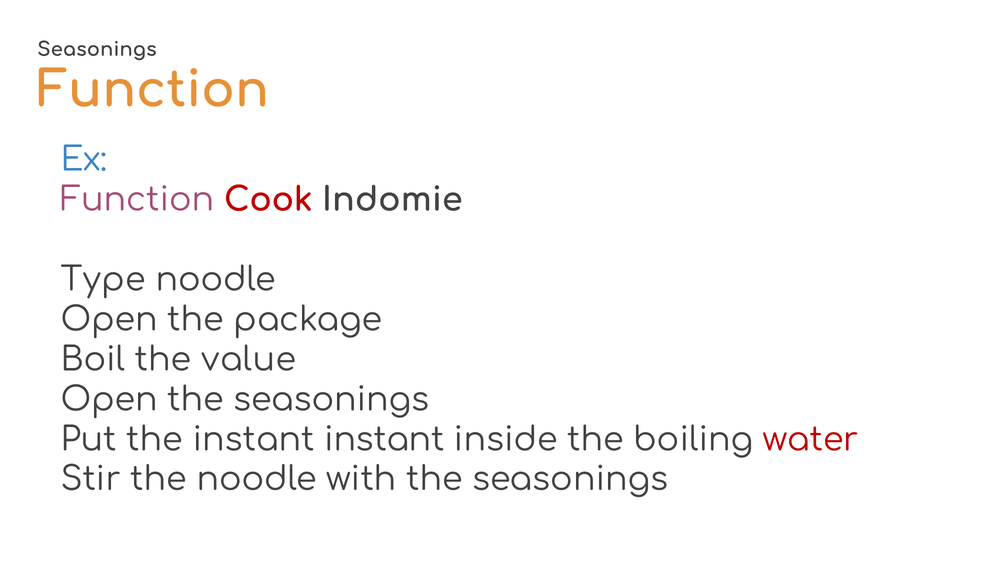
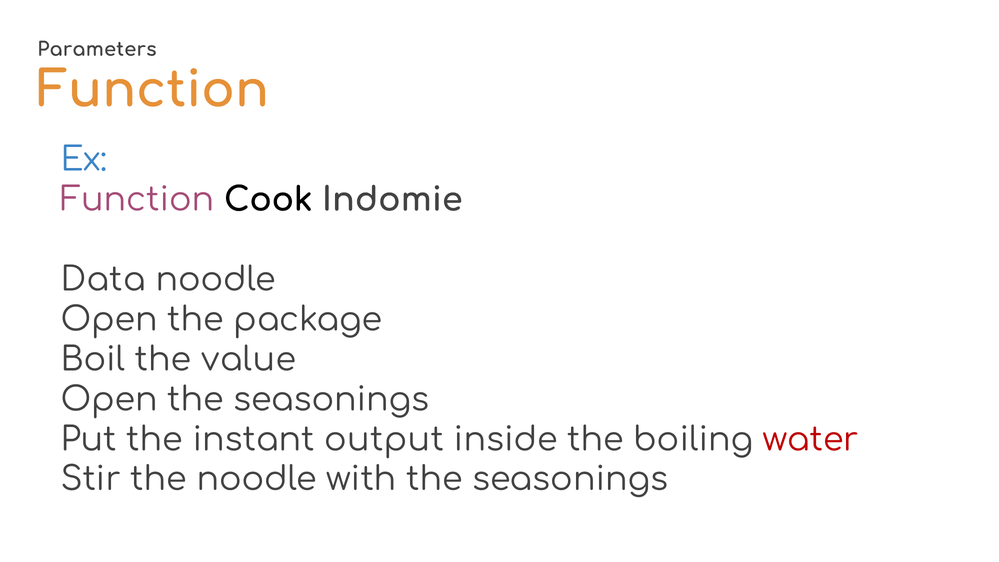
Seasonings: Seasonings -> Parameters (97, 49)
Cook colour: red -> black (268, 200)
Type: Type -> Data (103, 280)
instant instant: instant -> output (384, 440)
